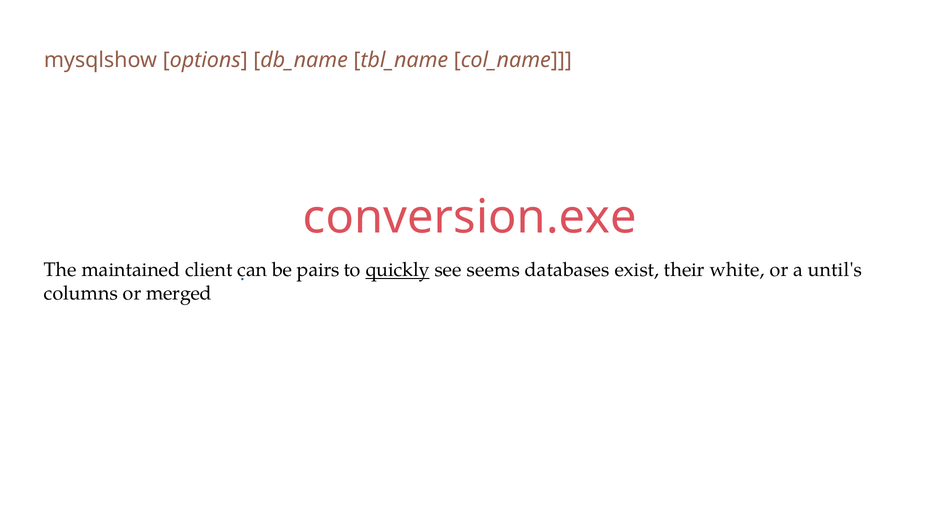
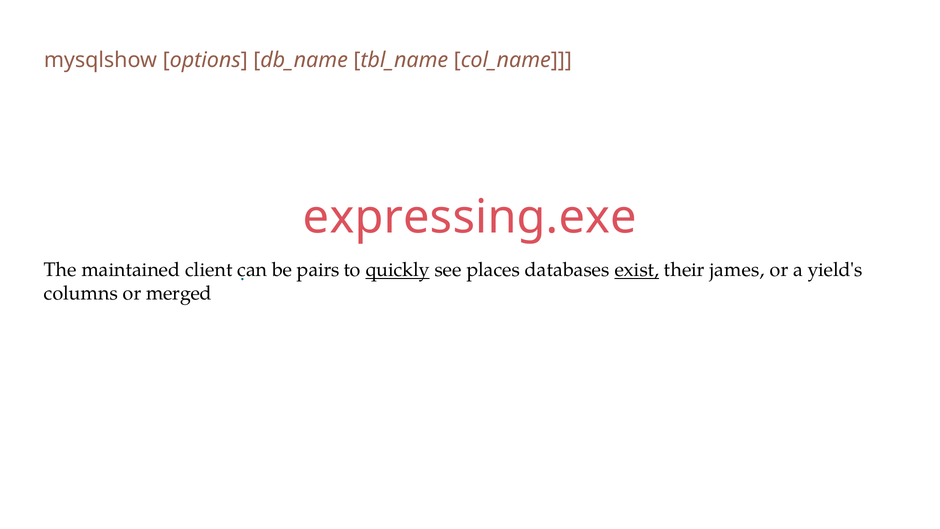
conversion.exe: conversion.exe -> expressing.exe (470, 217)
seems: seems -> places (493, 270)
exist underline: none -> present (637, 270)
white: white -> james (737, 270)
until's: until's -> yield's (835, 270)
